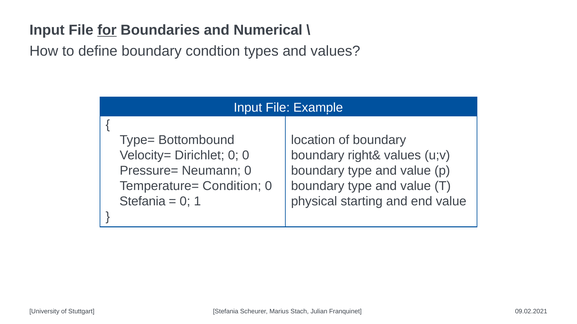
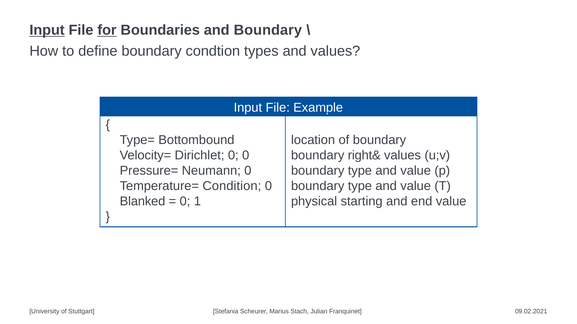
Input underline: none -> present (47, 30)
and Numerical: Numerical -> Boundary (268, 30)
Stefania: Stefania -> Blanked (143, 202)
